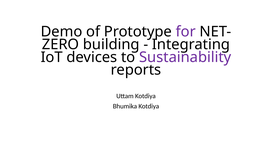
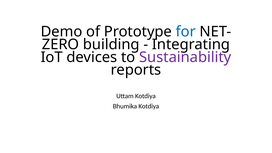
for colour: purple -> blue (186, 32)
